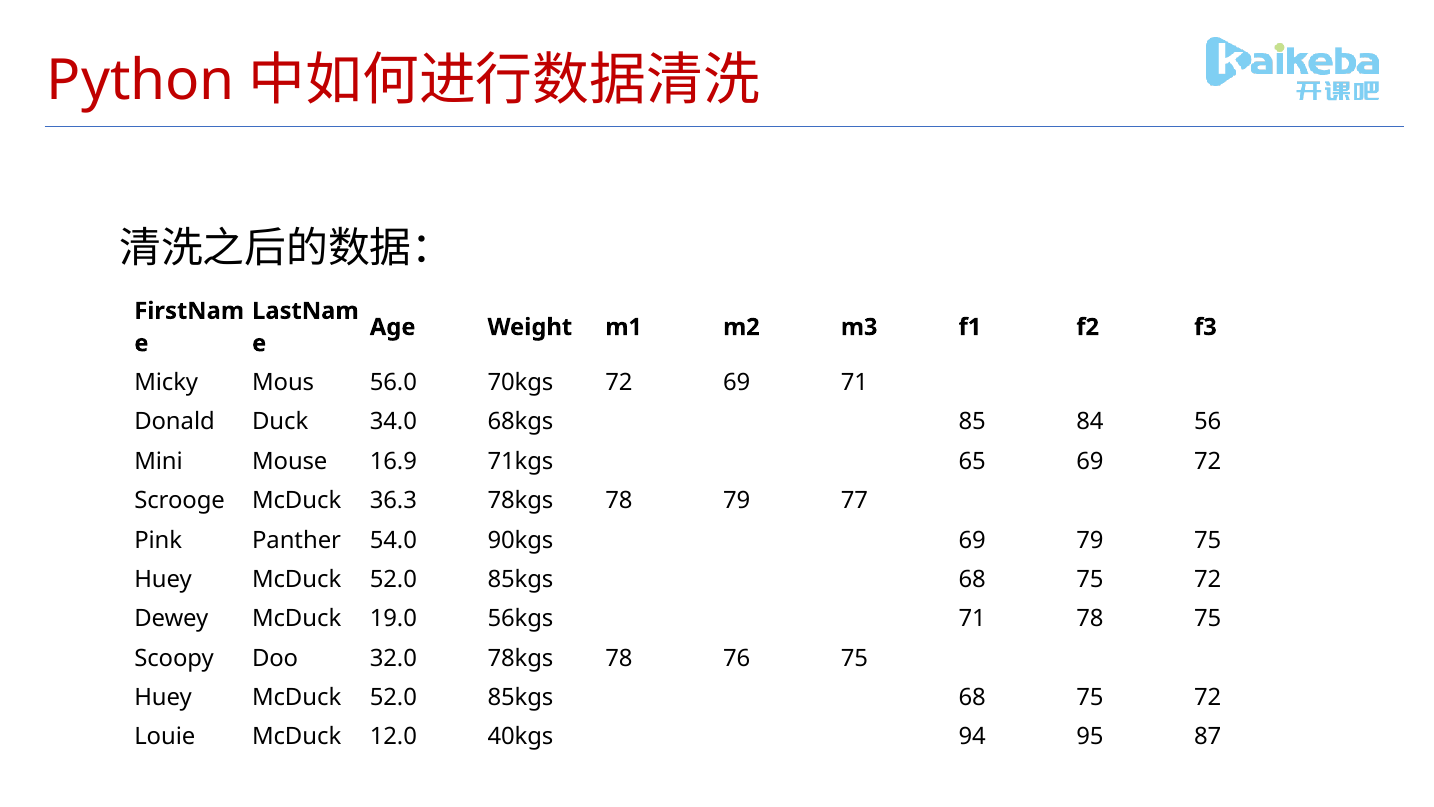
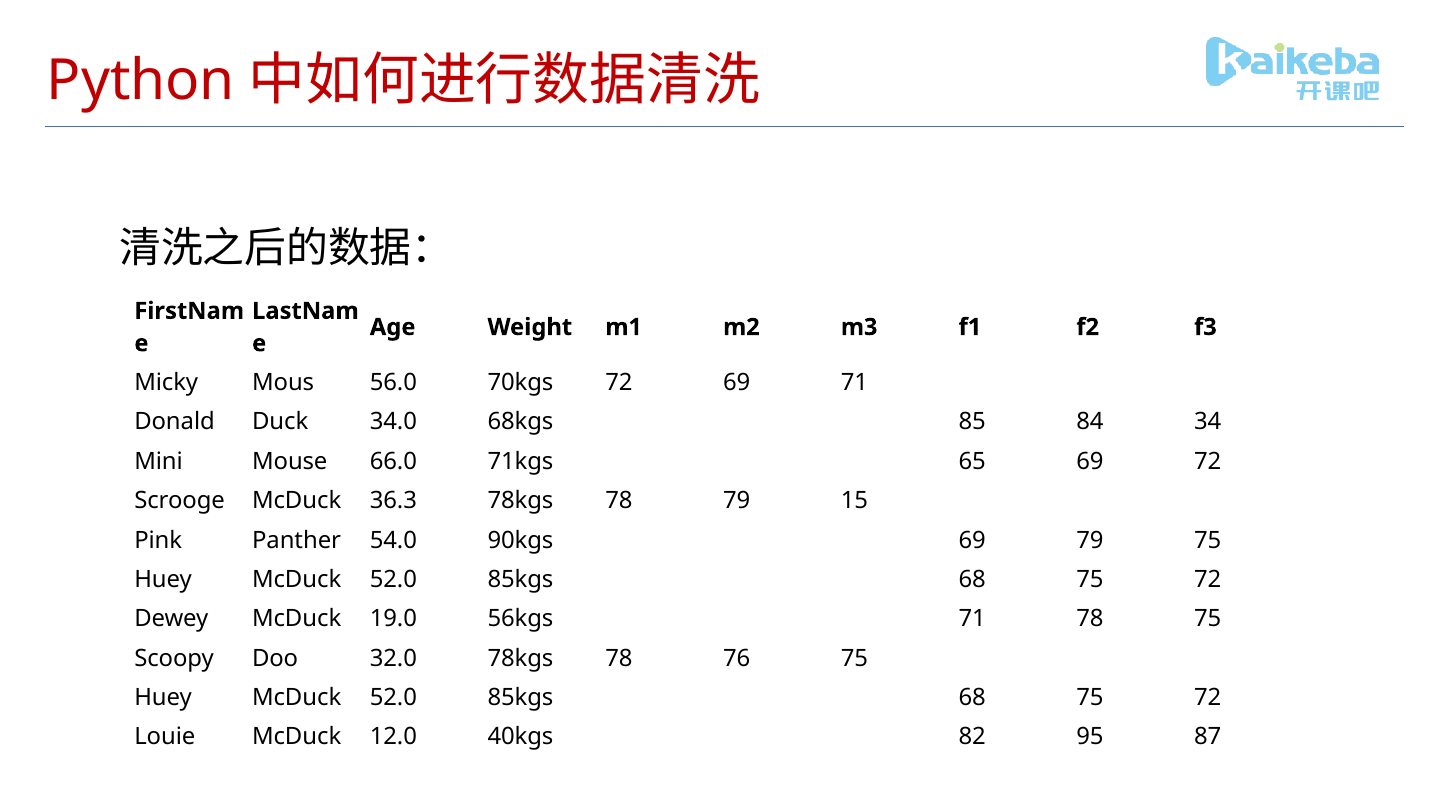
56: 56 -> 34 (1208, 422)
16.9: 16.9 -> 66.0 (393, 461)
77: 77 -> 15 (854, 501)
94: 94 -> 82 (972, 737)
